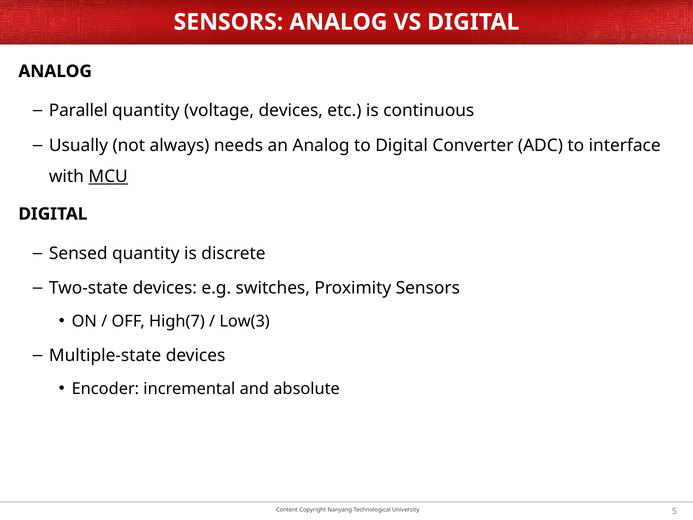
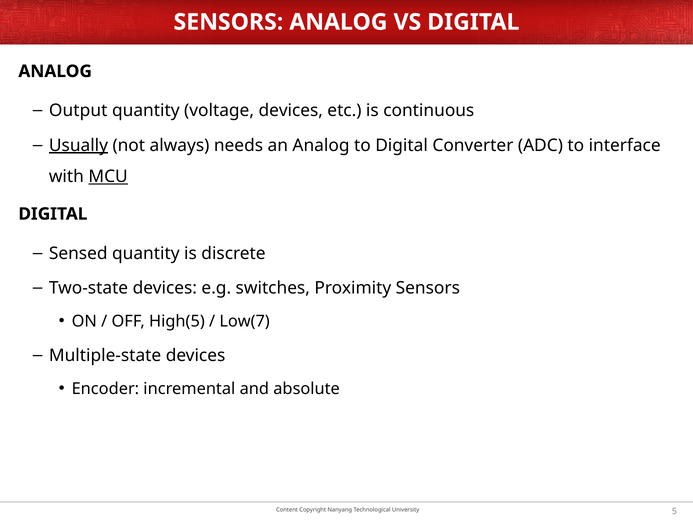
Parallel: Parallel -> Output (78, 111)
Usually underline: none -> present (78, 145)
High(7: High(7 -> High(5 (177, 321)
Low(3: Low(3 -> Low(7 (245, 321)
